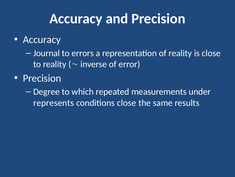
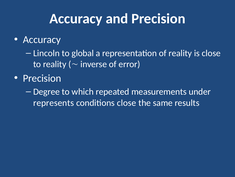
Journal: Journal -> Lincoln (46, 53)
errors: errors -> global (83, 53)
